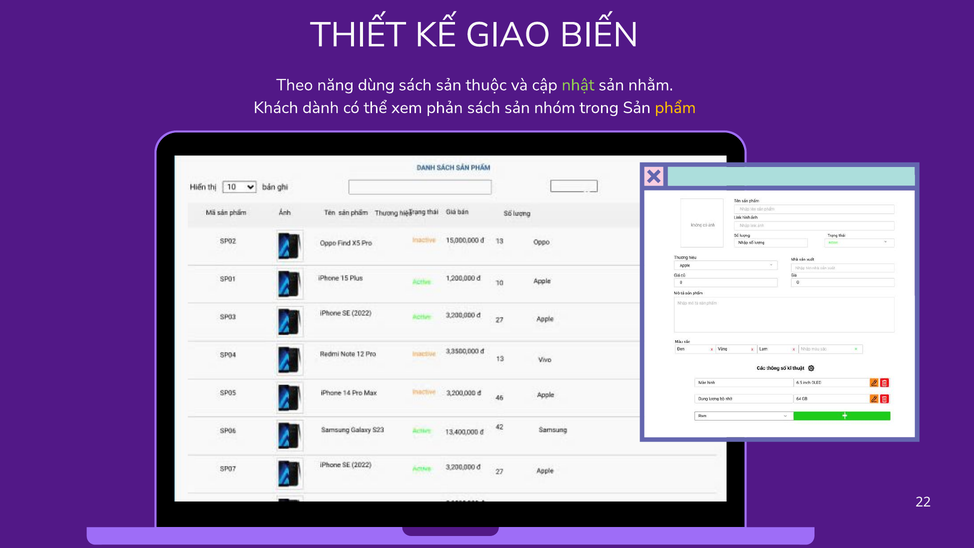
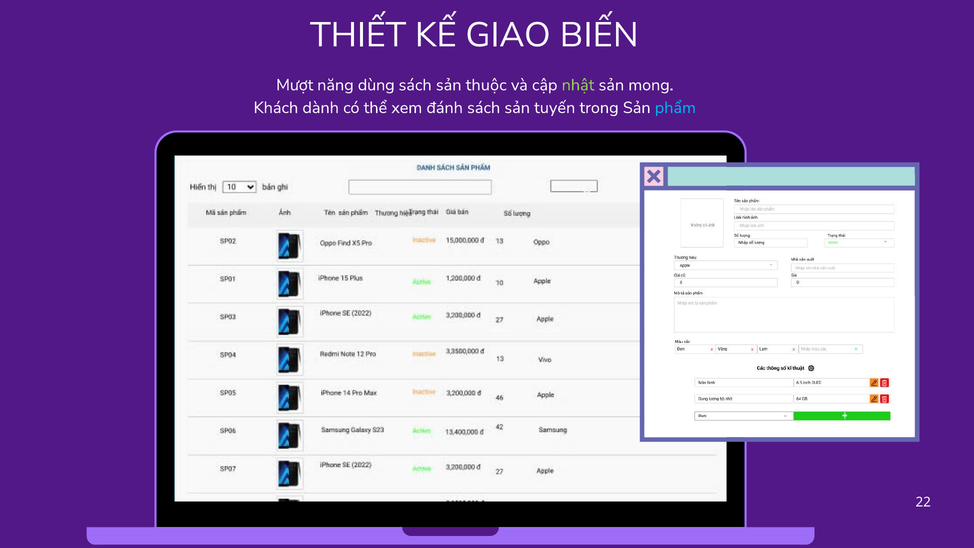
Theo: Theo -> Mượt (295, 85)
nhằm: nhằm -> mong (651, 85)
phản: phản -> đánh (445, 108)
nhóm: nhóm -> tuyến (555, 108)
phẩm colour: yellow -> light blue (675, 108)
